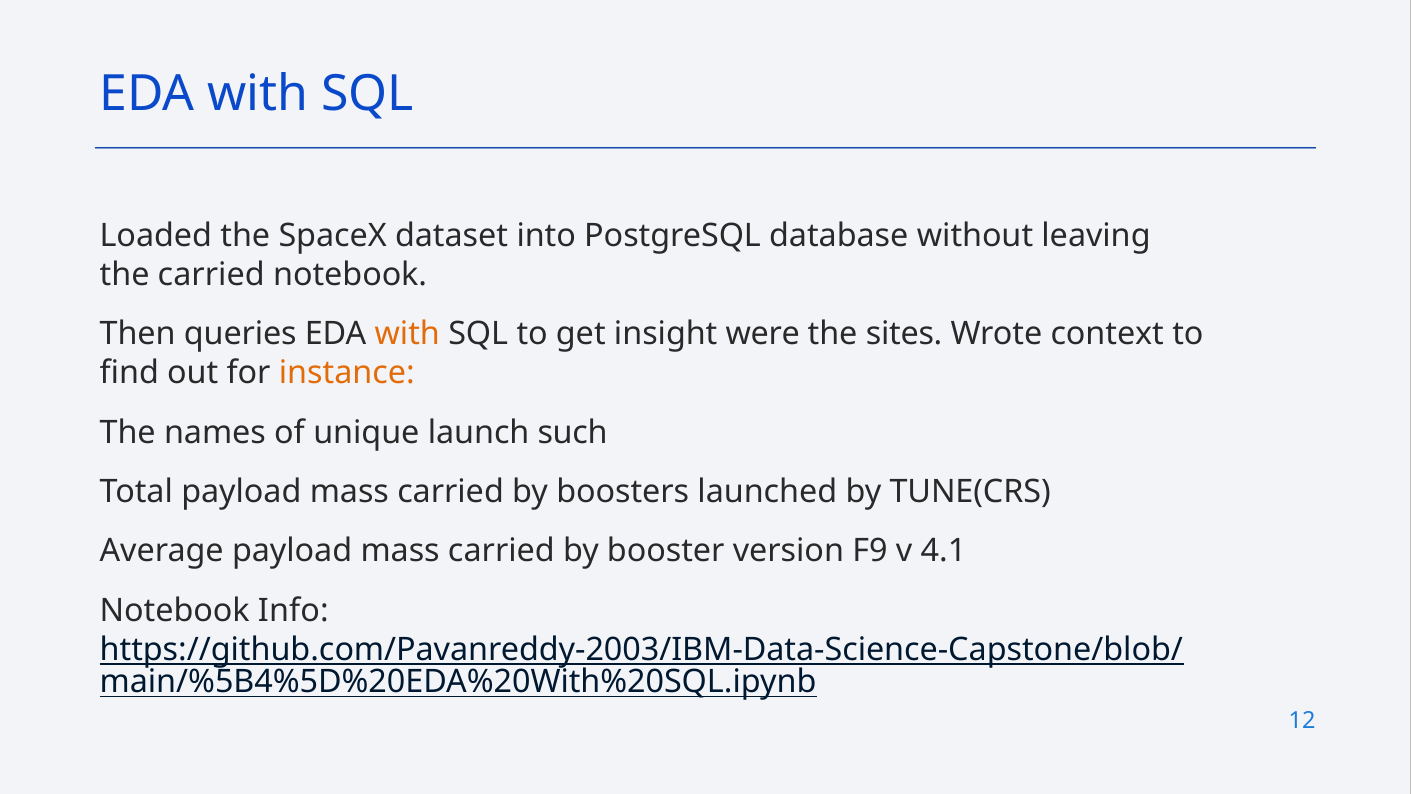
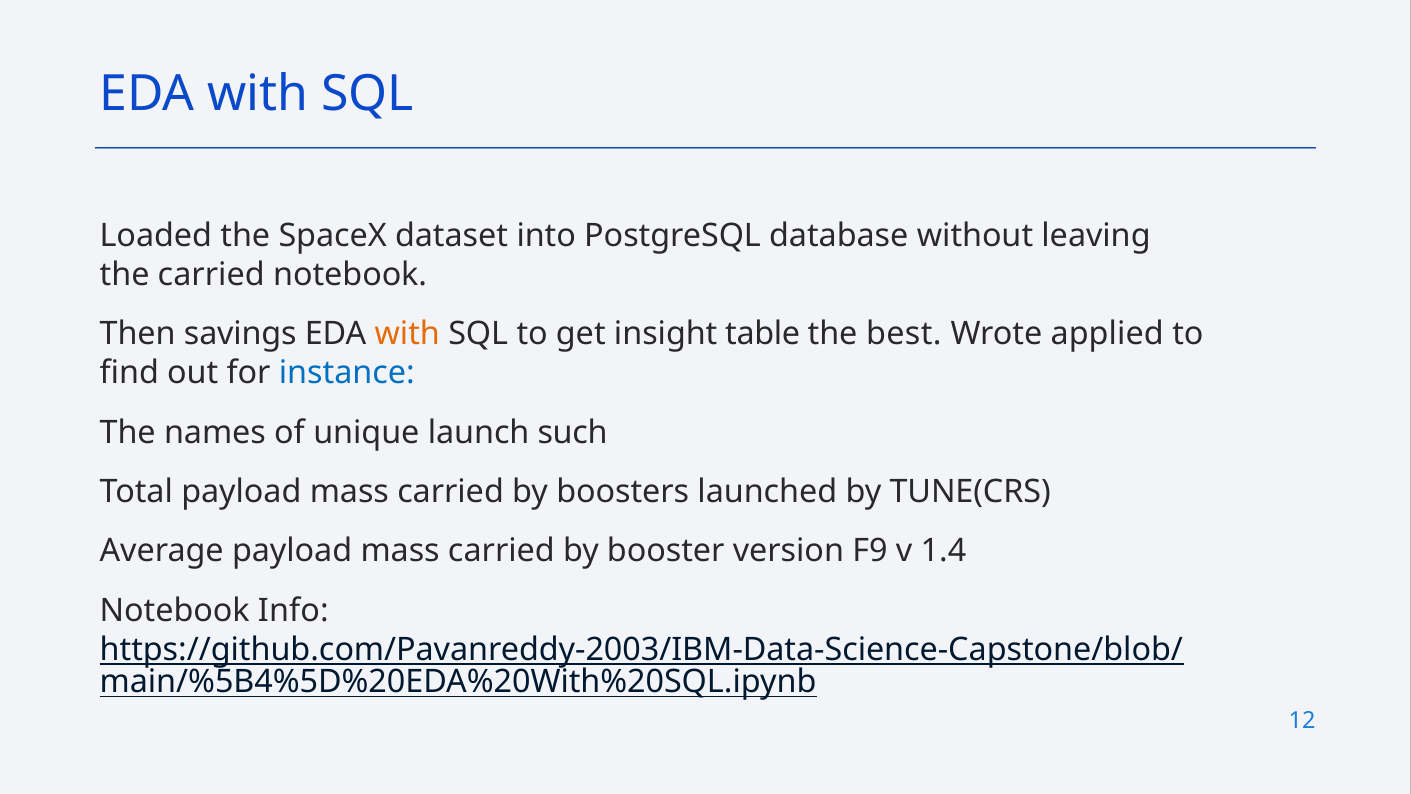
queries: queries -> savings (240, 334)
were: were -> table (763, 334)
sites: sites -> best (904, 334)
context: context -> applied (1107, 334)
instance colour: orange -> blue (347, 373)
4.1: 4.1 -> 1.4 (943, 551)
